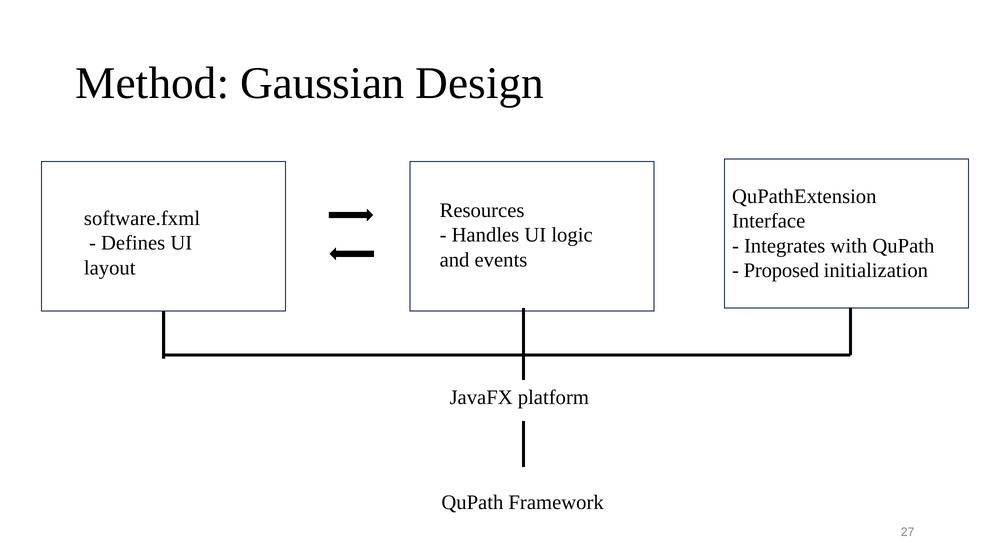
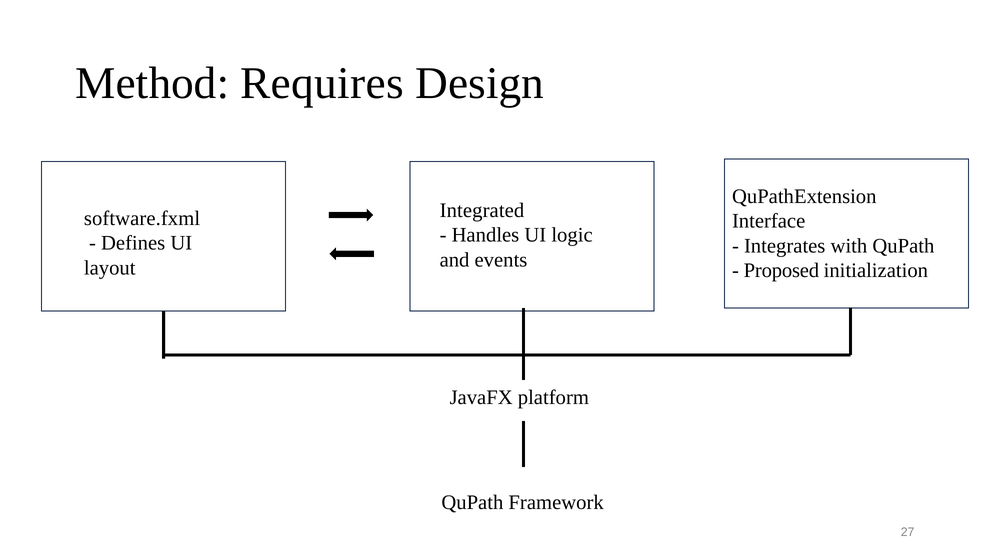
Gaussian: Gaussian -> Requires (322, 83)
Resources: Resources -> Integrated (482, 210)
